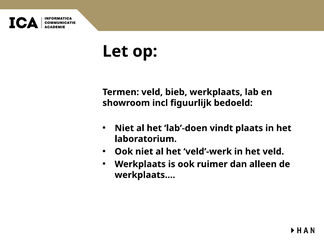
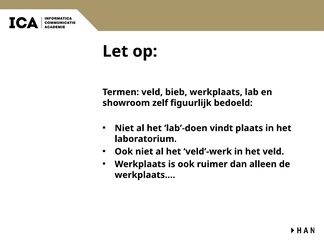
incl: incl -> zelf (160, 103)
